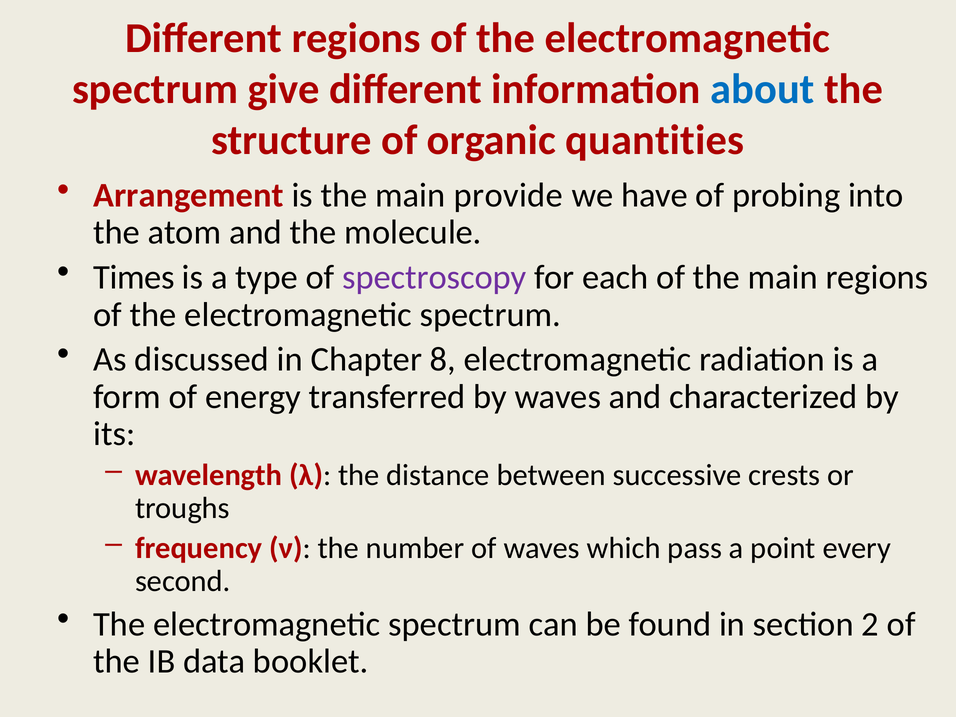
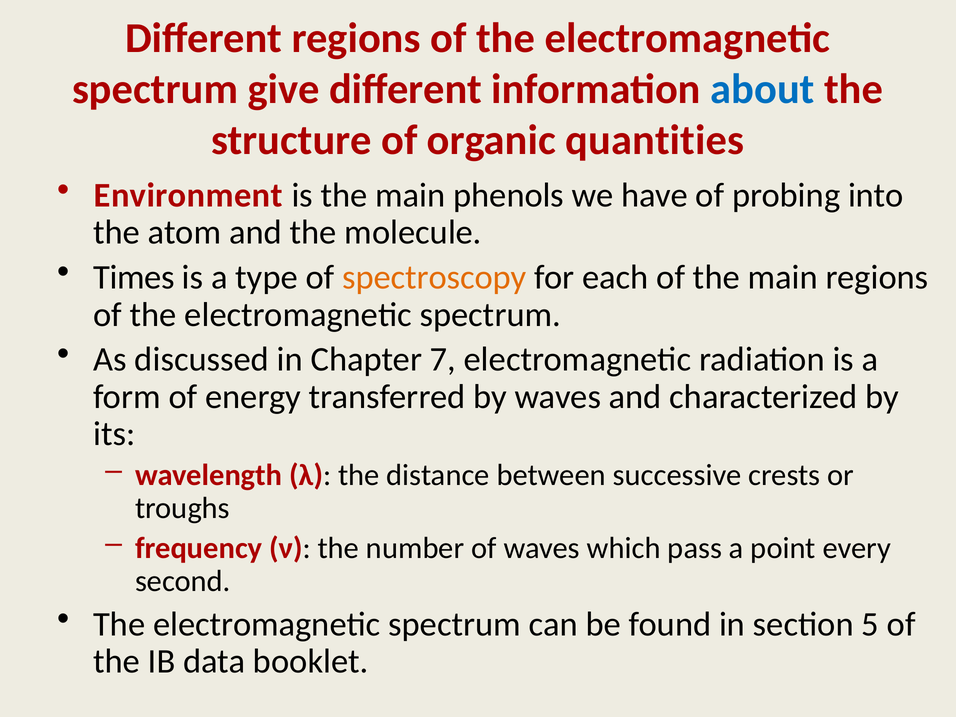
Arrangement: Arrangement -> Environment (188, 195)
provide: provide -> phenols (509, 195)
spectroscopy colour: purple -> orange (434, 277)
8: 8 -> 7 (443, 360)
2: 2 -> 5 (870, 624)
